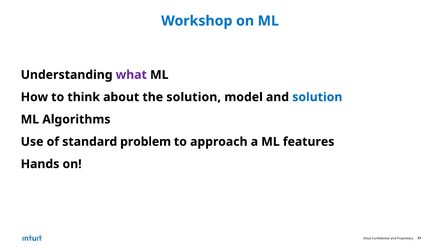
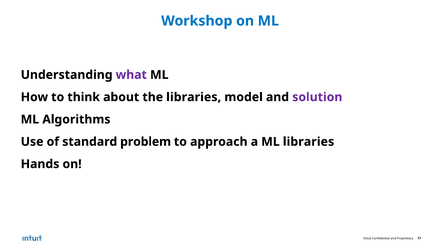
the solution: solution -> libraries (194, 97)
solution colour: blue -> purple (317, 97)
ML features: features -> libraries (309, 142)
